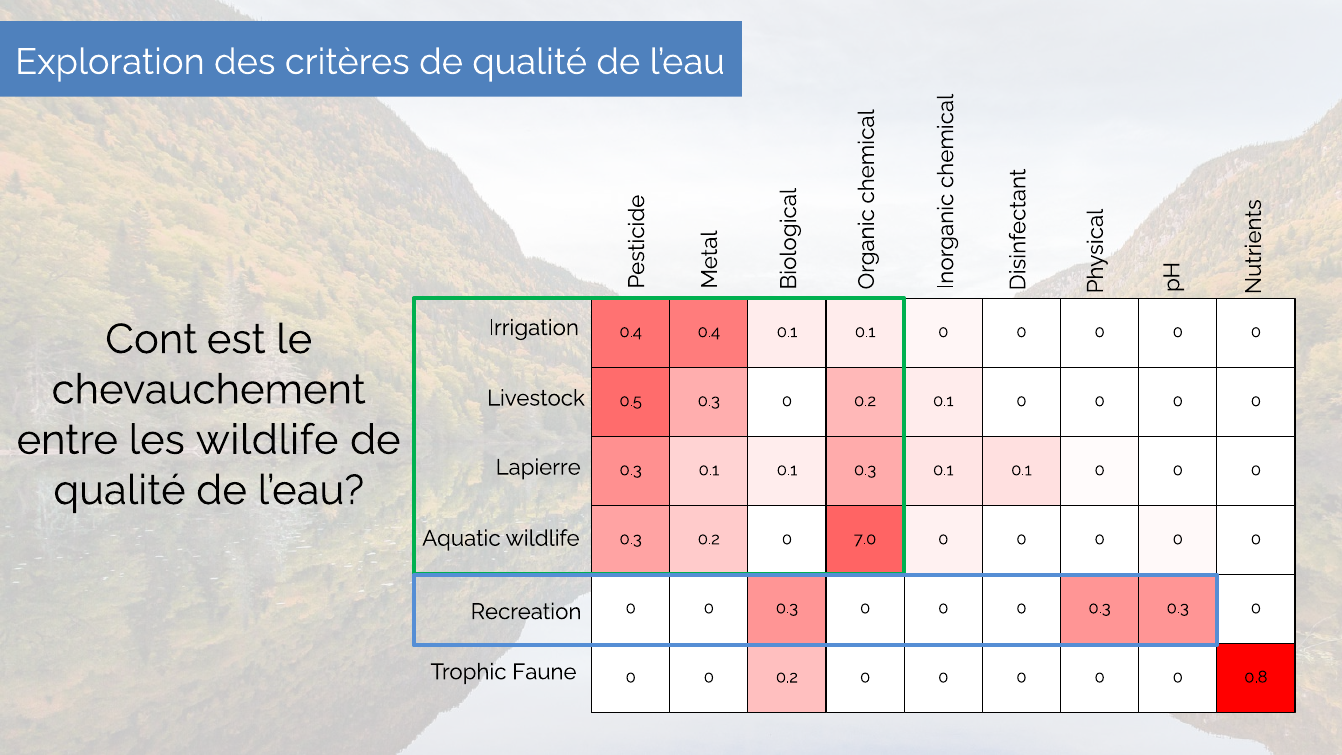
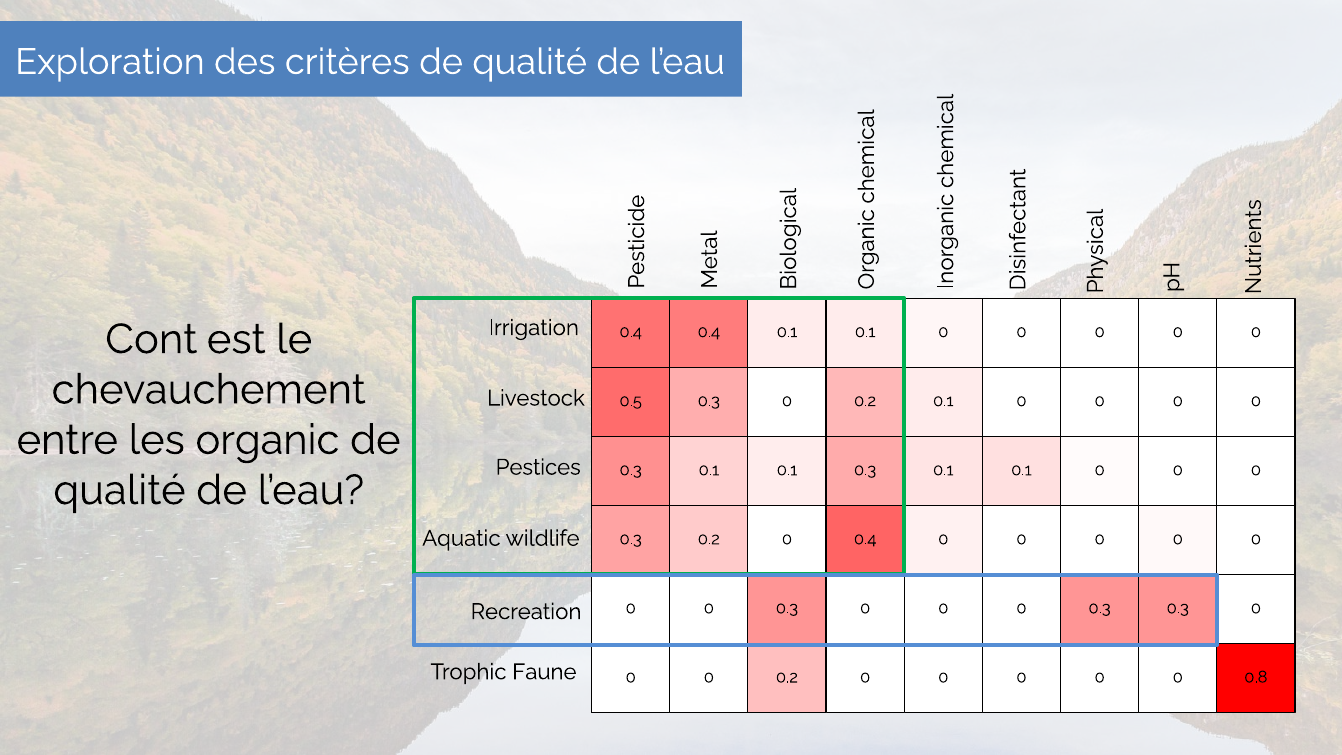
les wildlife: wildlife -> organic (267, 440)
Lapierre: Lapierre -> Pestices (538, 467)
7.0: 7.0 -> 0.4 (865, 539)
